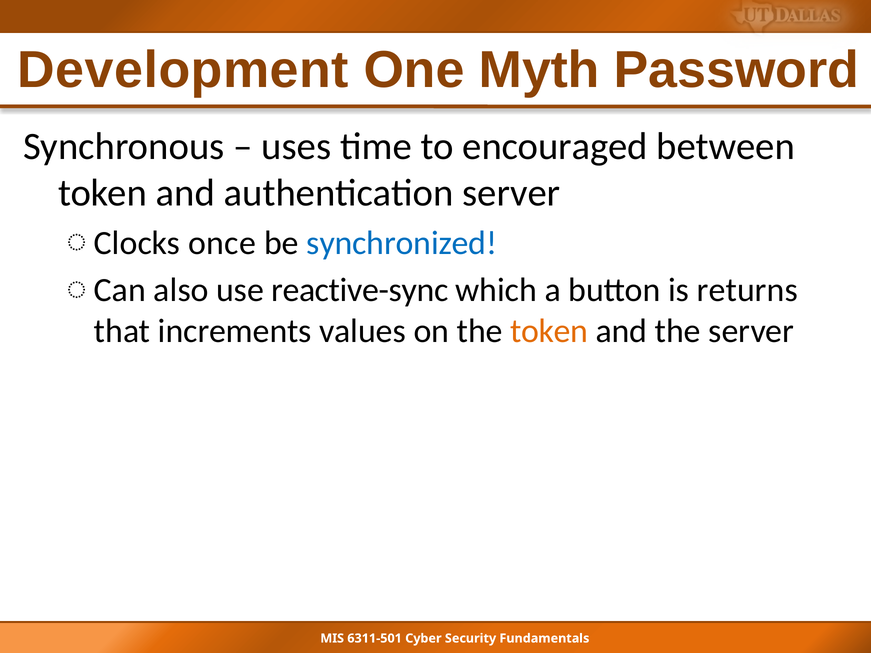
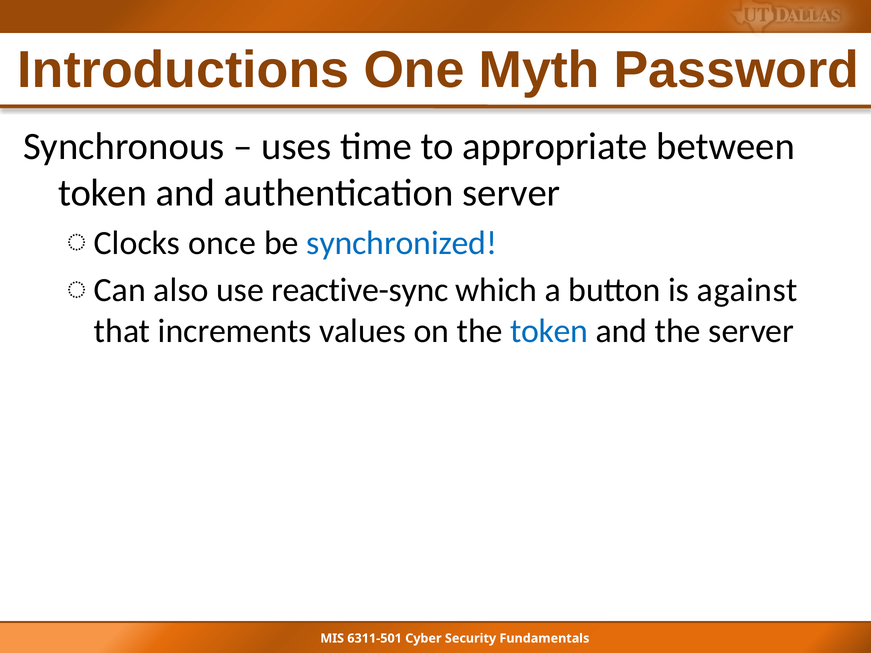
Development: Development -> Introductions (183, 70)
encouraged: encouraged -> appropriate (555, 146)
returns: returns -> against (747, 290)
token colour: orange -> blue (549, 331)
